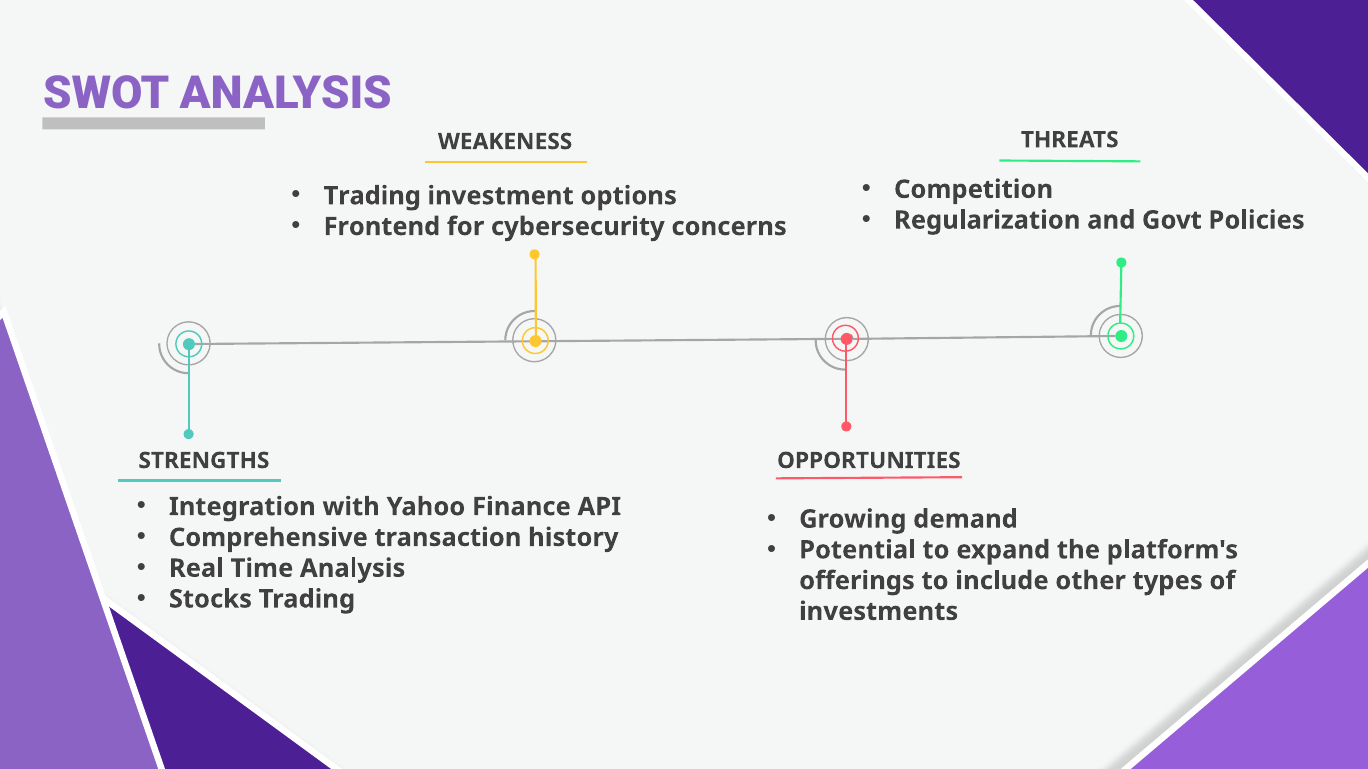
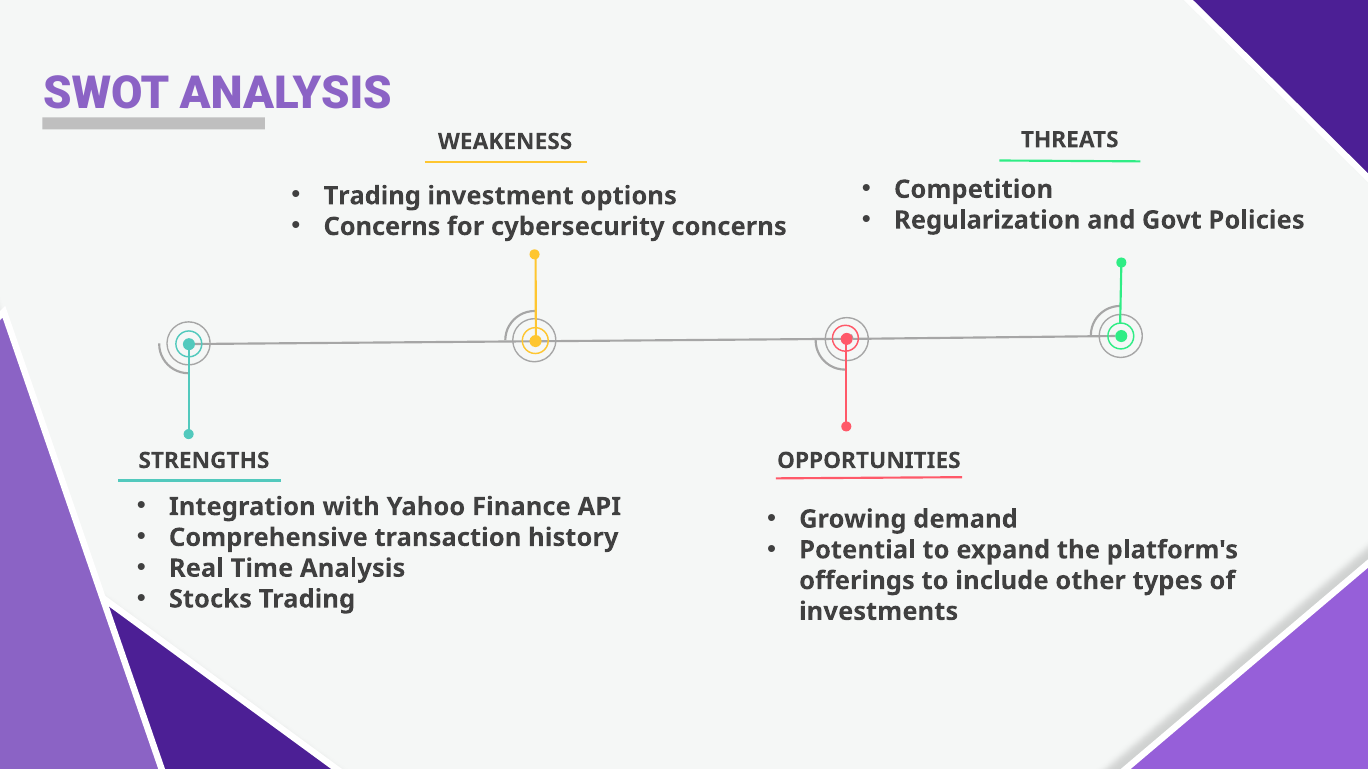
Frontend: Frontend -> Concerns (382, 227)
